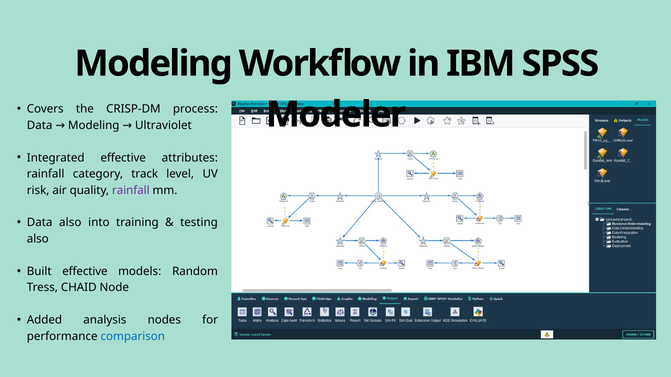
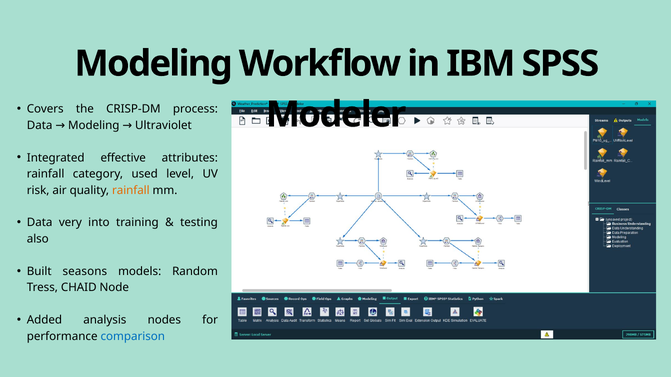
track: track -> used (145, 174)
rainfall colour: purple -> orange (131, 190)
Data also: also -> very (70, 223)
Built effective: effective -> seasons (85, 272)
